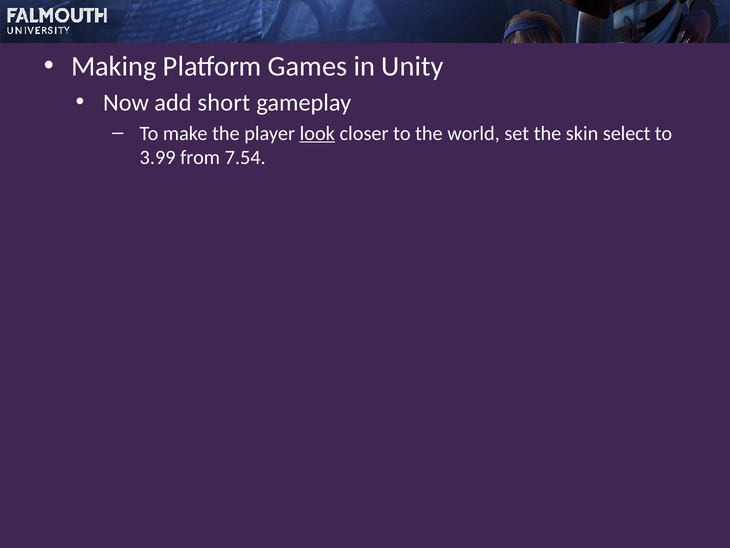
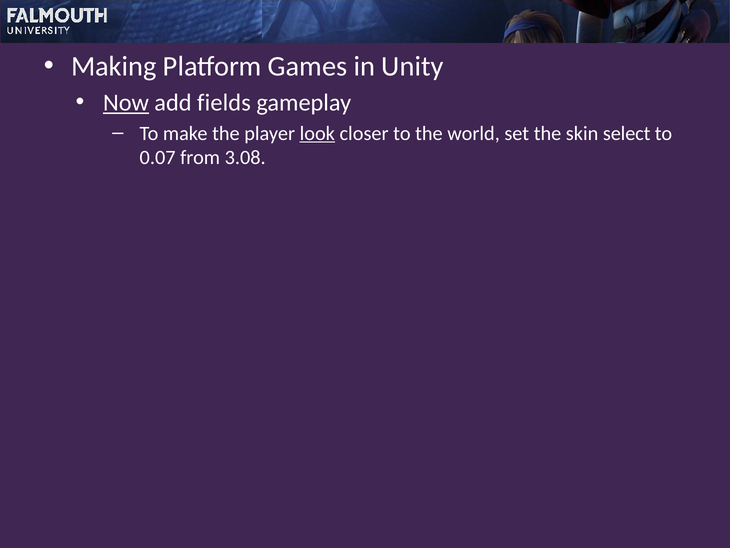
Now underline: none -> present (126, 103)
short: short -> fields (224, 103)
3.99: 3.99 -> 0.07 (158, 158)
7.54: 7.54 -> 3.08 (245, 158)
